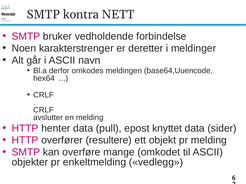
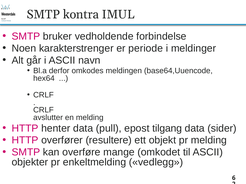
NETT: NETT -> IMUL (118, 15)
deretter: deretter -> periode (146, 49)
knyttet: knyttet -> tilgang (167, 129)
